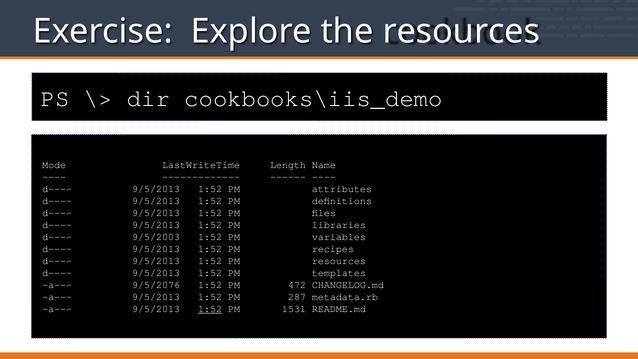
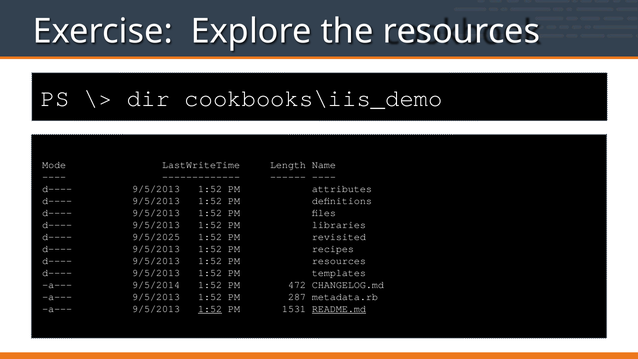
9/5/2003: 9/5/2003 -> 9/5/2025 (156, 237)
variables: variables -> revisited (339, 237)
9/5/2076: 9/5/2076 -> 9/5/2014 (156, 285)
README.md underline: none -> present (339, 309)
